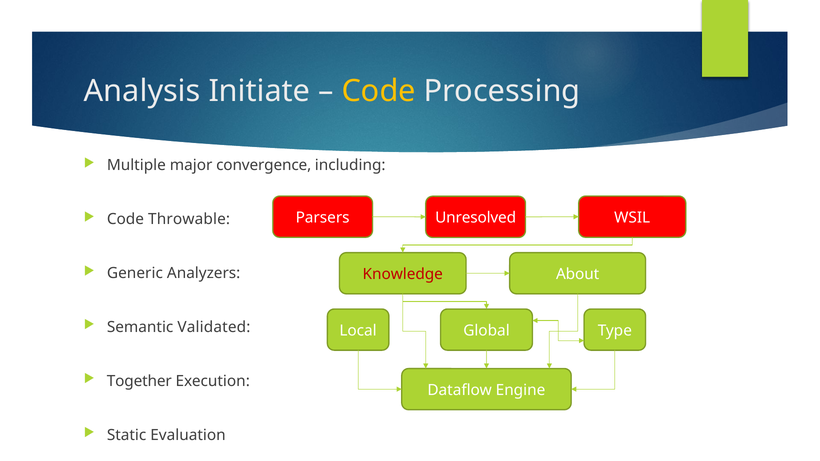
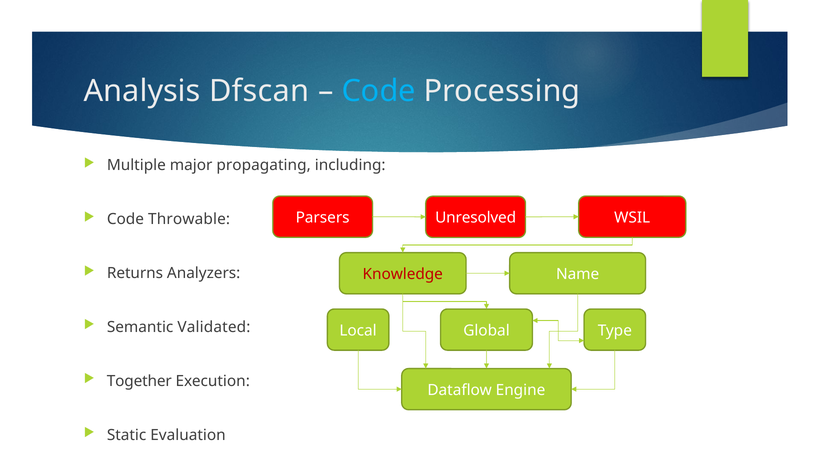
Initiate: Initiate -> Dfscan (259, 91)
Code colour: yellow -> light blue (379, 91)
convergence: convergence -> propagating (264, 165)
Generic: Generic -> Returns (135, 273)
About: About -> Name (578, 274)
